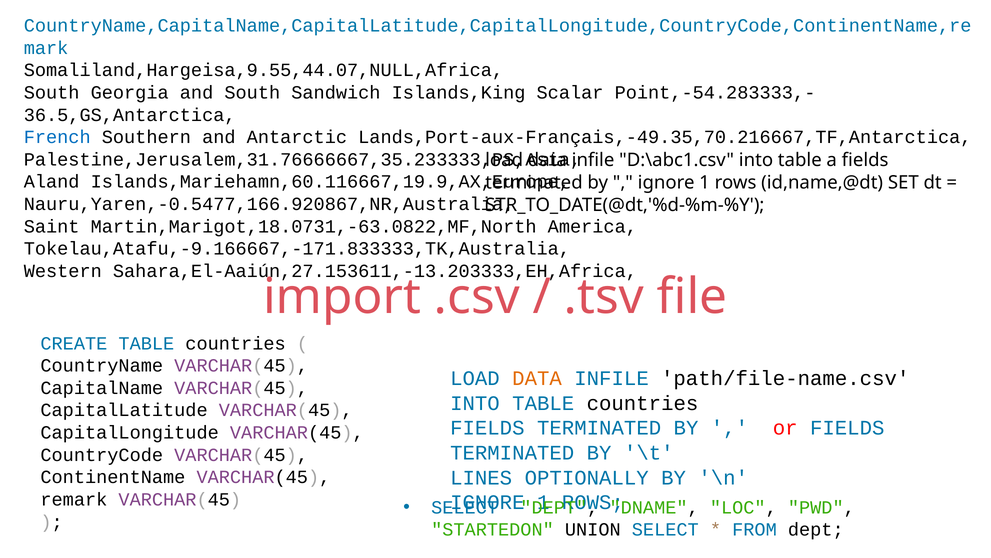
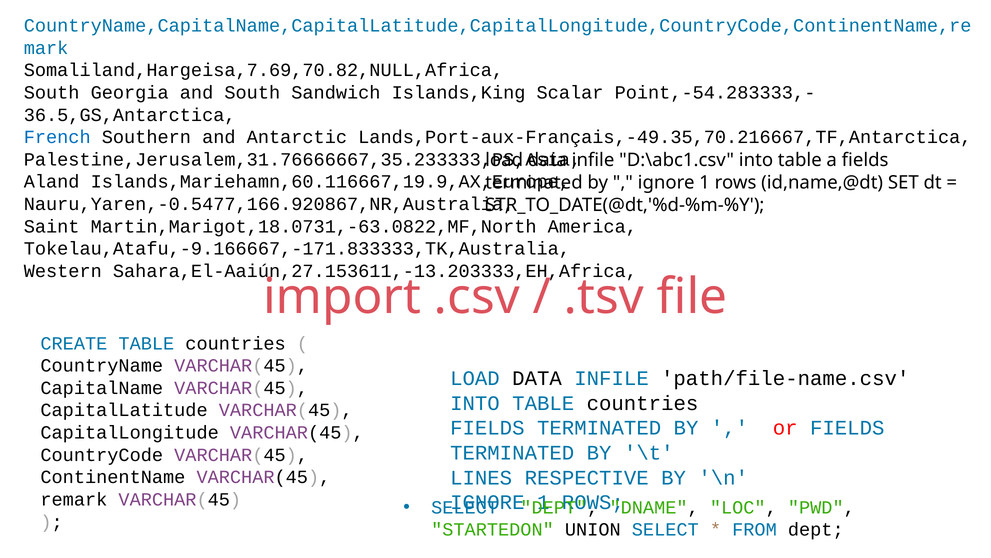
Somaliland,Hargeisa,9.55,44.07,NULL,Africa: Somaliland,Hargeisa,9.55,44.07,NULL,Africa -> Somaliland,Hargeisa,7.69,70.82,NULL,Africa (263, 70)
DATA colour: orange -> black (537, 378)
OPTIONALLY: OPTIONALLY -> RESPECTIVE (587, 477)
